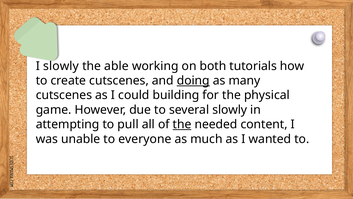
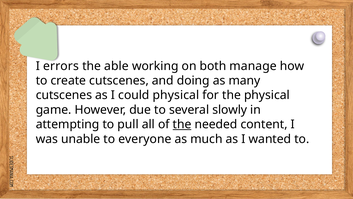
I slowly: slowly -> errors (61, 66)
tutorials: tutorials -> manage (253, 66)
doing underline: present -> none (193, 80)
could building: building -> physical (176, 95)
